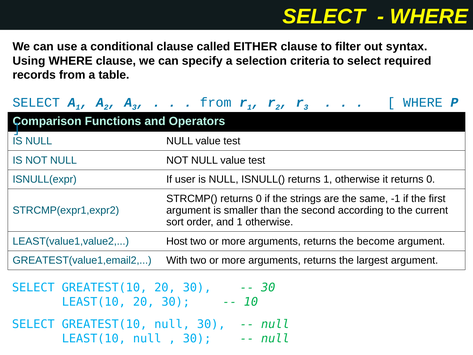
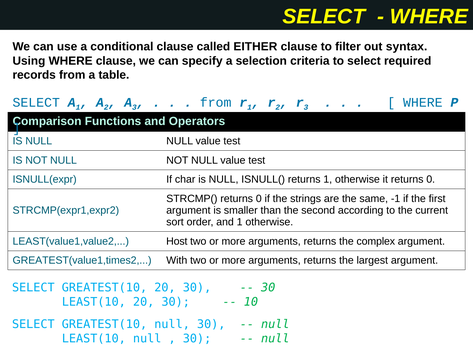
user: user -> char (185, 179)
become: become -> complex (376, 241)
GREATEST(value1,email2: GREATEST(value1,email2 -> GREATEST(value1,times2 (82, 260)
